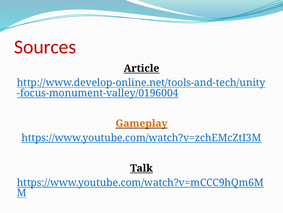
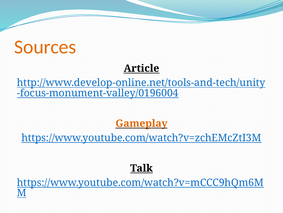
Sources colour: red -> orange (45, 47)
